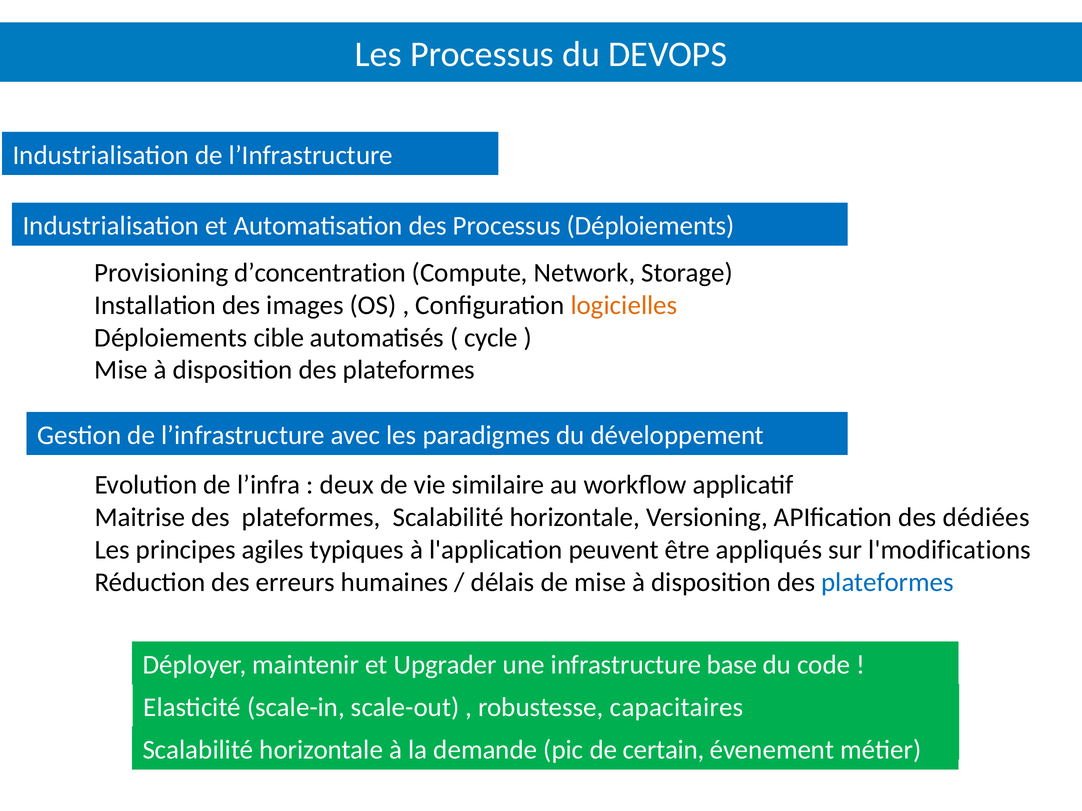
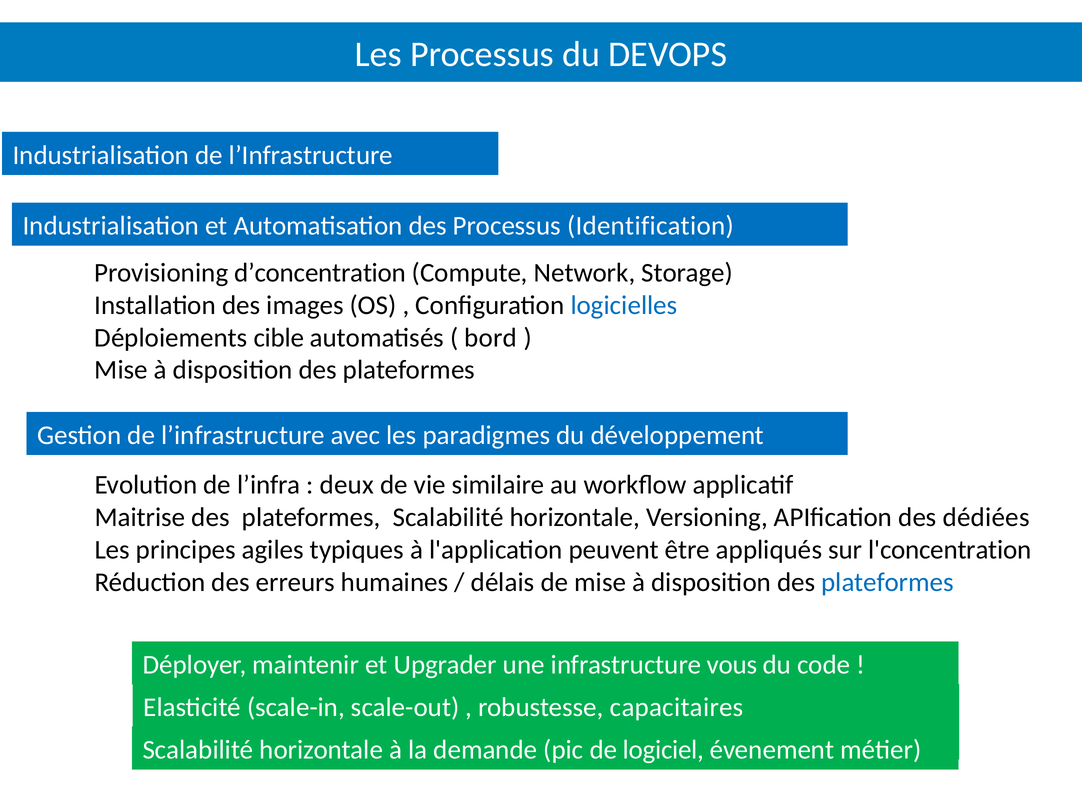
Processus Déploiements: Déploiements -> Identification (651, 226)
logicielles colour: orange -> blue (624, 305)
cycle: cycle -> bord (491, 338)
l'modifications: l'modifications -> l'concentration (950, 550)
base: base -> vous (732, 665)
certain: certain -> logiciel (664, 750)
